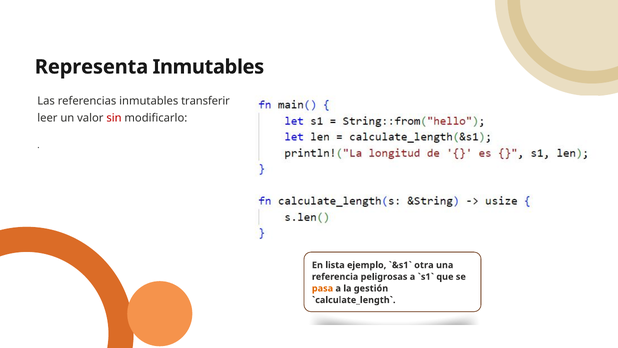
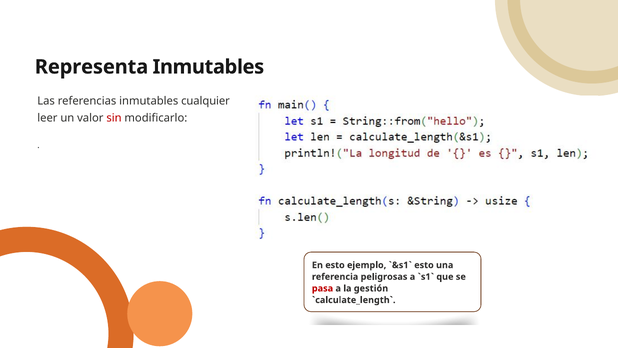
transferir: transferir -> cualquier (206, 101)
En lista: lista -> esto (335, 265)
otra: otra -> esto (424, 265)
pasa colour: orange -> red (322, 288)
